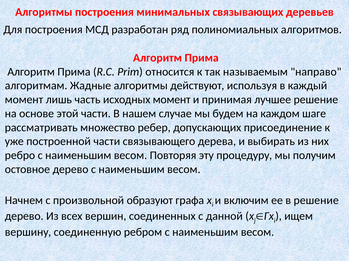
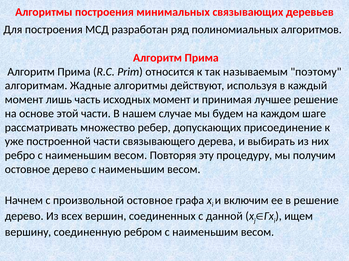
направо: направо -> поэтому (316, 72)
произвольной образуют: образуют -> остовное (150, 201)
